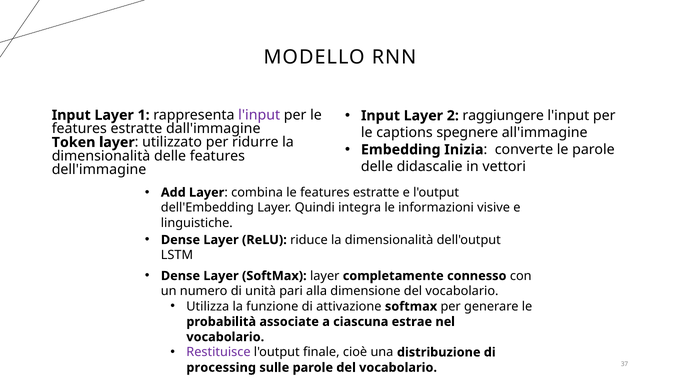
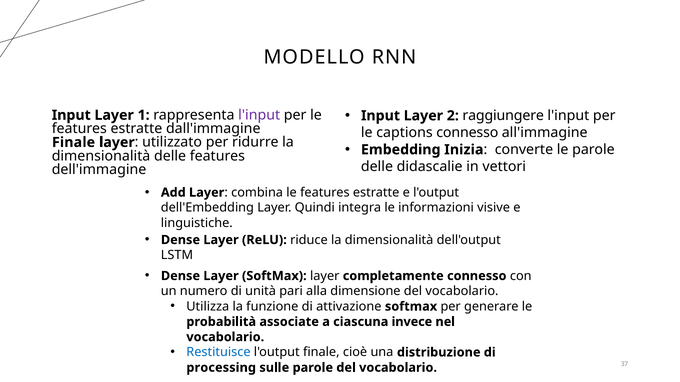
captions spegnere: spegnere -> connesso (467, 133)
Token: Token -> Finale (74, 142)
estrae: estrae -> invece (412, 322)
Restituisce colour: purple -> blue (218, 353)
